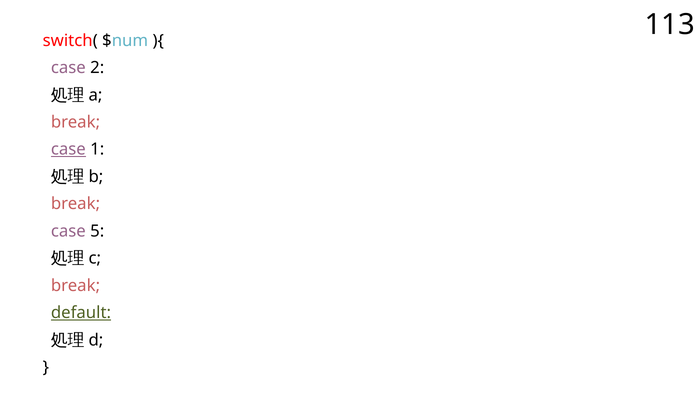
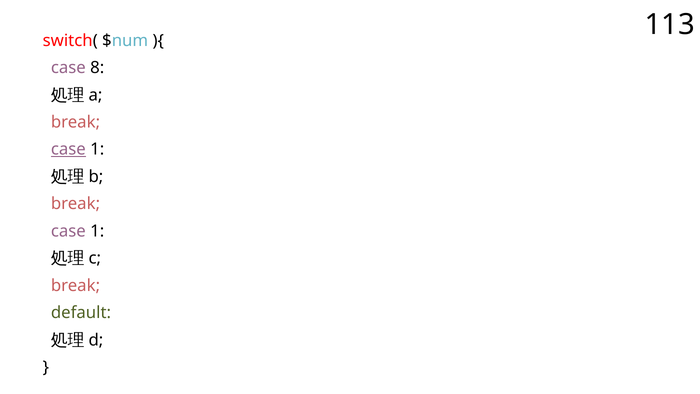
2: 2 -> 8 (97, 68)
5: 5 -> 1 (97, 231)
default underline: present -> none (81, 313)
